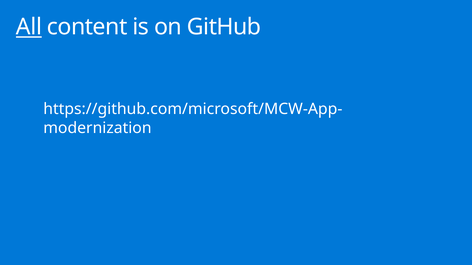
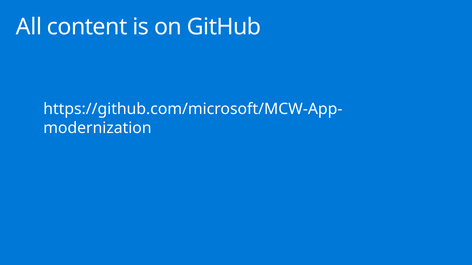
All underline: present -> none (29, 27)
